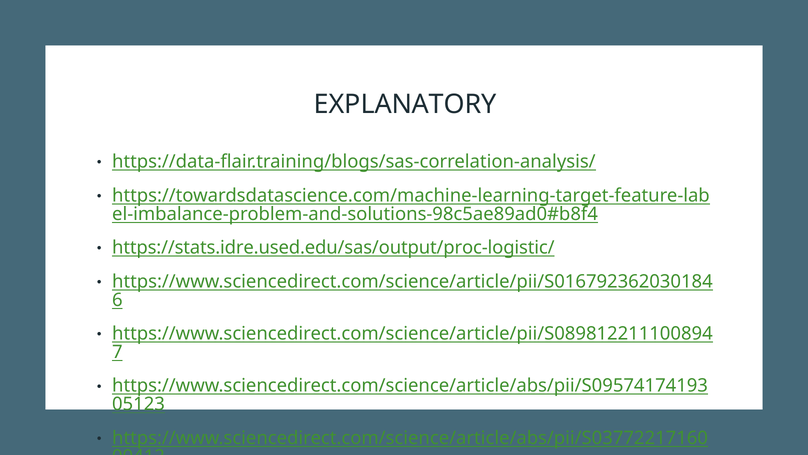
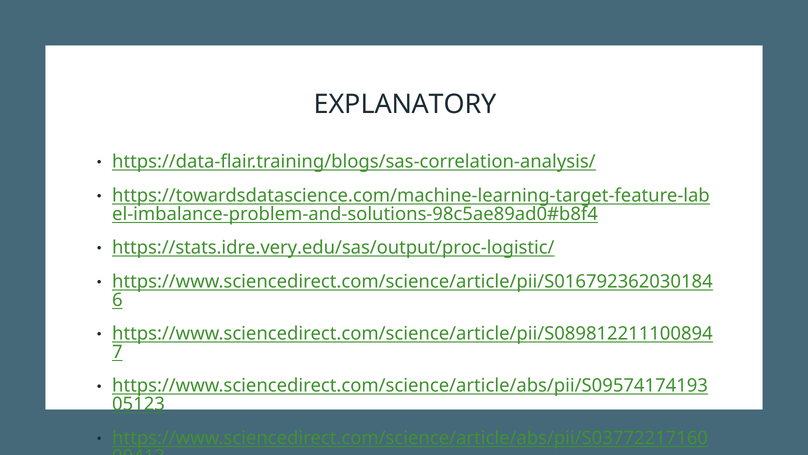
https://stats.idre.used.edu/sas/output/proc-logistic/: https://stats.idre.used.edu/sas/output/proc-logistic/ -> https://stats.idre.very.edu/sas/output/proc-logistic/ (333, 247)
